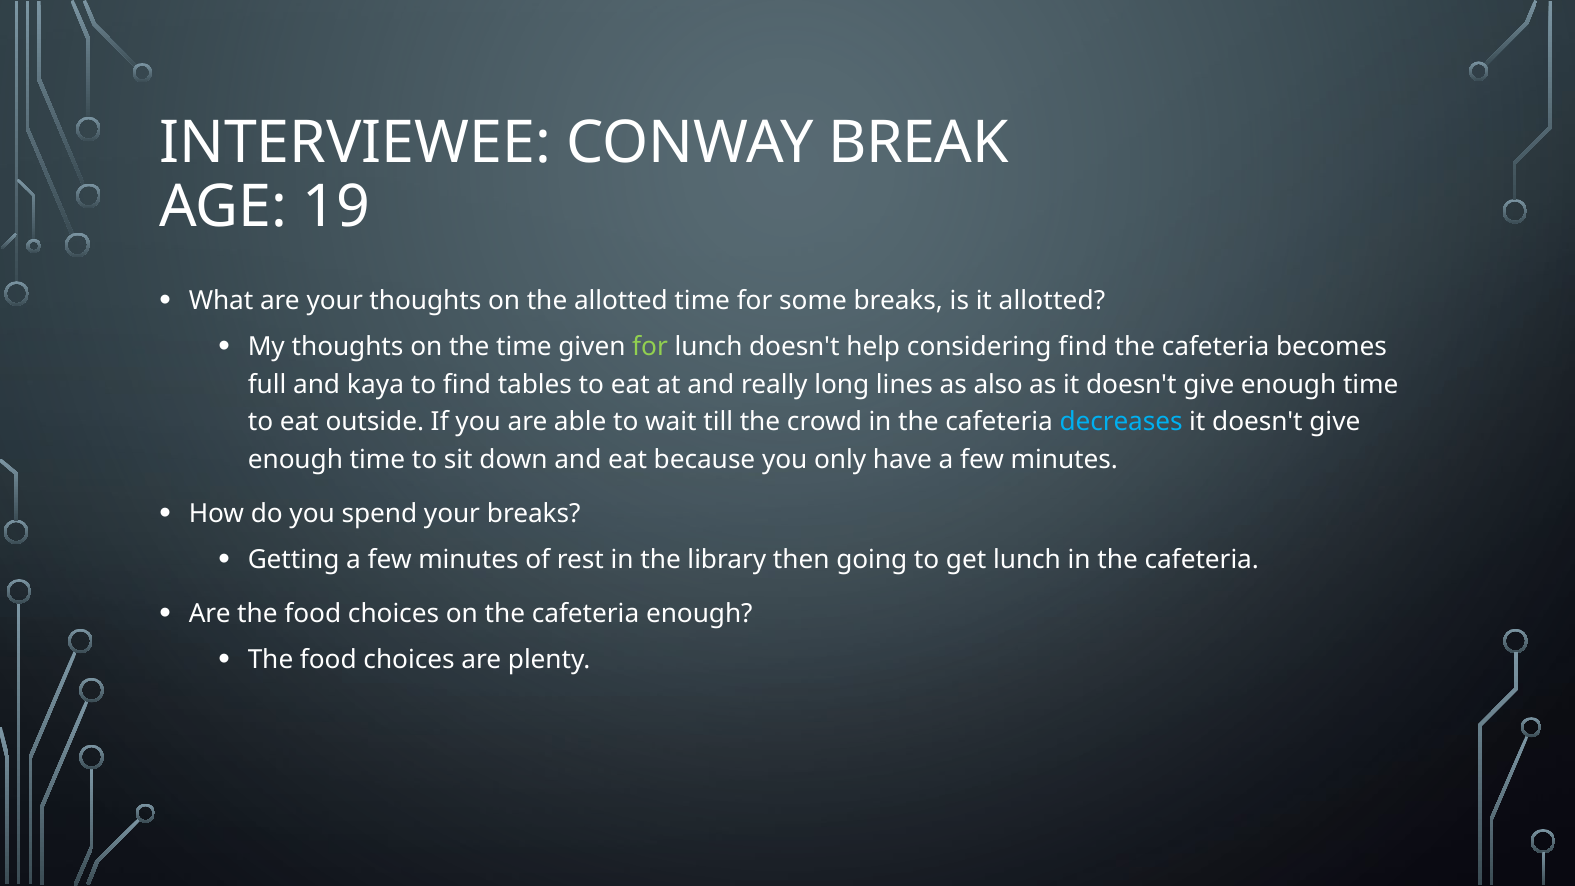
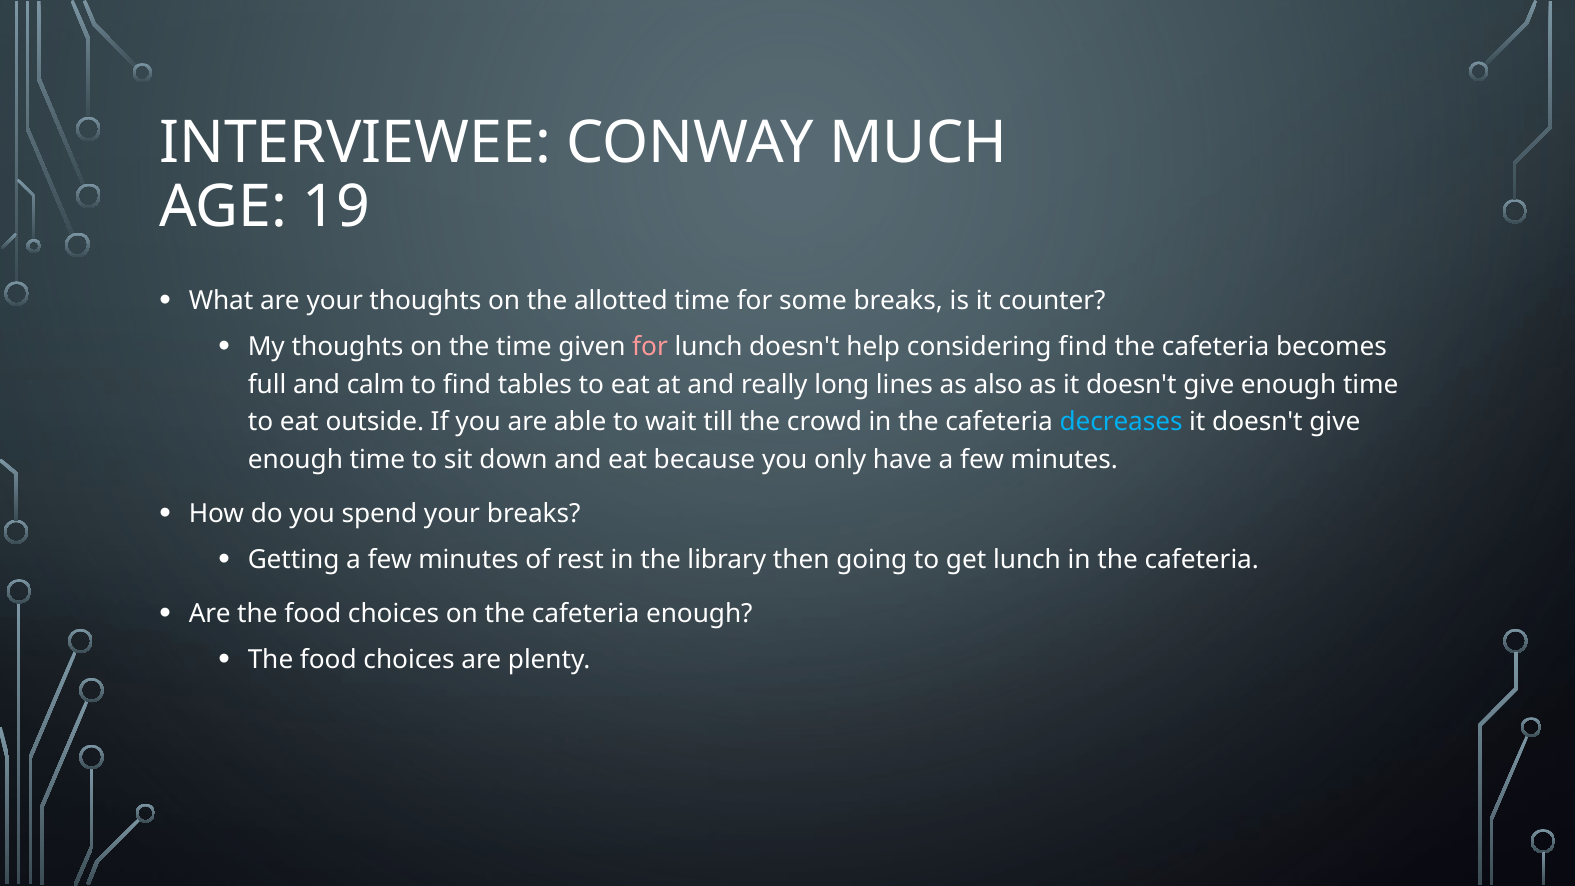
BREAK: BREAK -> MUCH (918, 143)
it allotted: allotted -> counter (1052, 301)
for colour: light green -> pink (650, 347)
kaya: kaya -> calm (376, 384)
